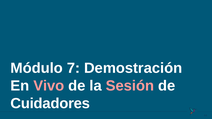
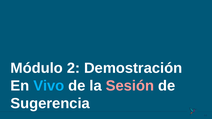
7: 7 -> 2 (73, 68)
Vivo colour: pink -> light blue (49, 86)
Cuidadores: Cuidadores -> Sugerencia (50, 104)
